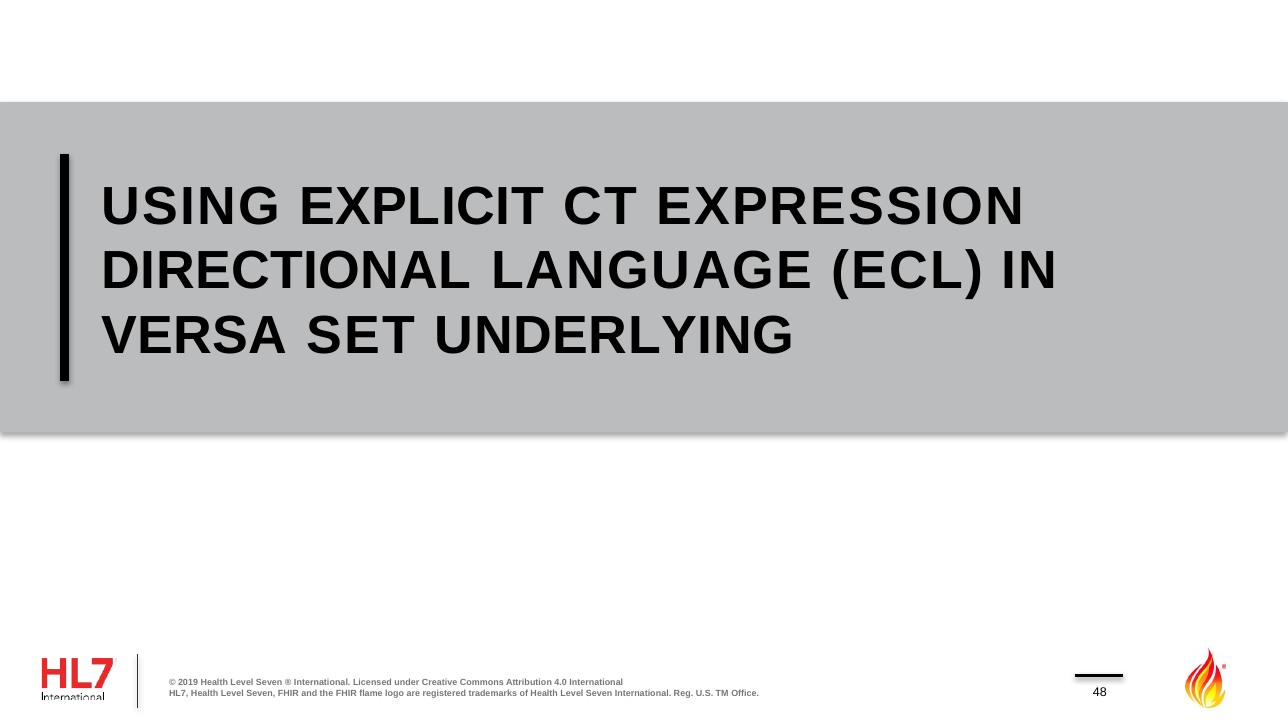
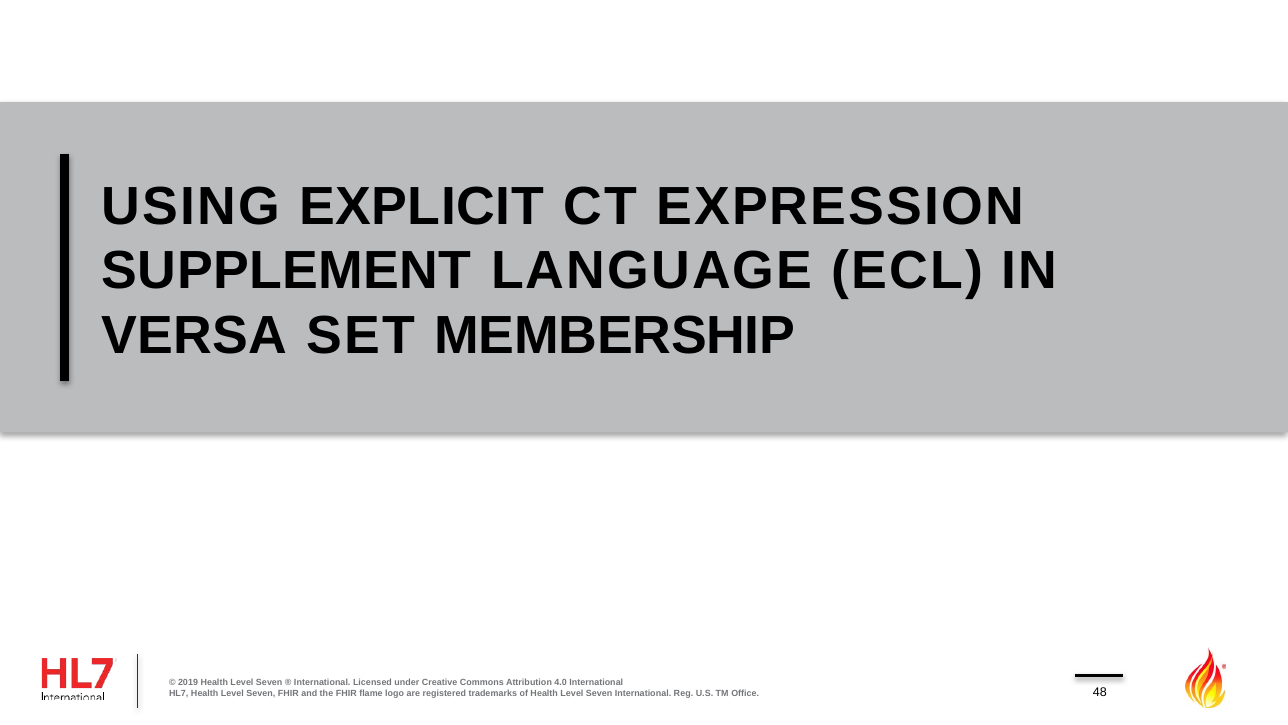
DIRECTIONAL: DIRECTIONAL -> SUPPLEMENT (287, 271)
UNDERLYING: UNDERLYING -> MEMBERSHIP (615, 335)
